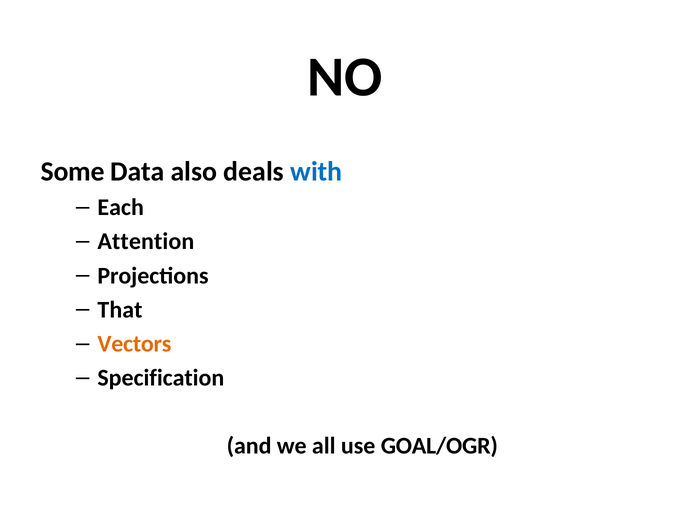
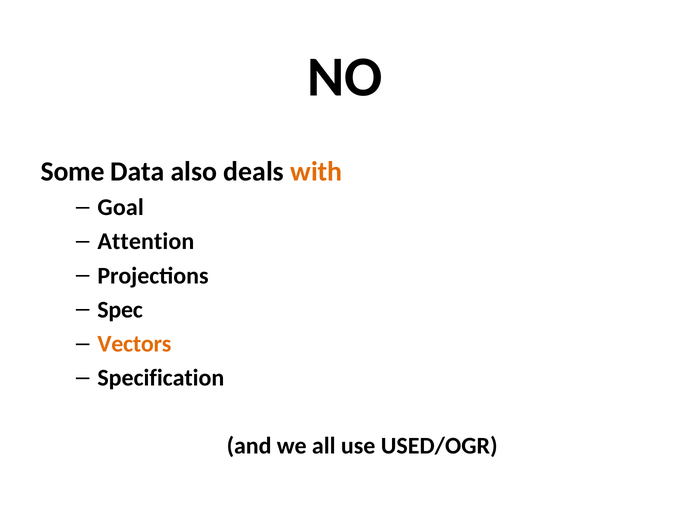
with colour: blue -> orange (316, 172)
Each: Each -> Goal (121, 208)
That: That -> Spec (120, 310)
GOAL/OGR: GOAL/OGR -> USED/OGR (439, 447)
